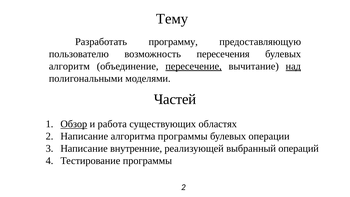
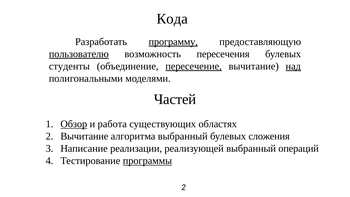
Тему: Тему -> Кода (172, 19)
программу underline: none -> present (173, 42)
пользователю underline: none -> present (79, 54)
алгоритм: алгоритм -> студенты (69, 66)
2 Написание: Написание -> Вычитание (84, 136)
алгоритма программы: программы -> выбранный (183, 136)
операции: операции -> сложения (269, 136)
внутренние: внутренние -> реализации (136, 148)
программы underline: none -> present (147, 161)
